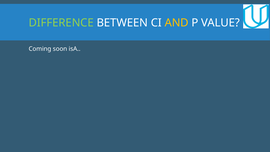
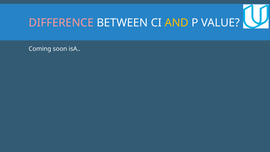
DIFFERENCE colour: light green -> pink (61, 23)
